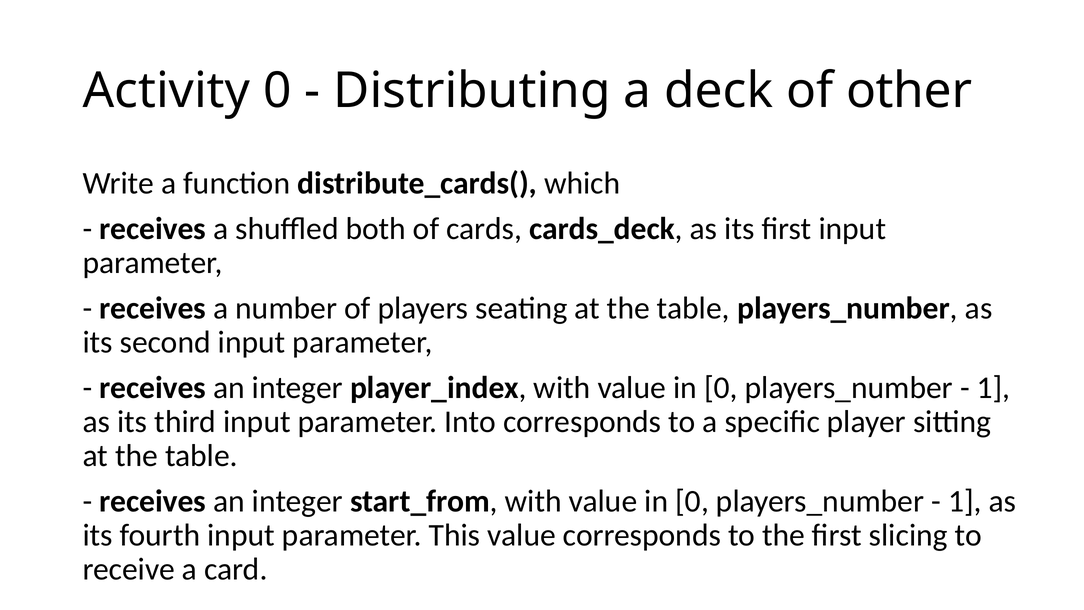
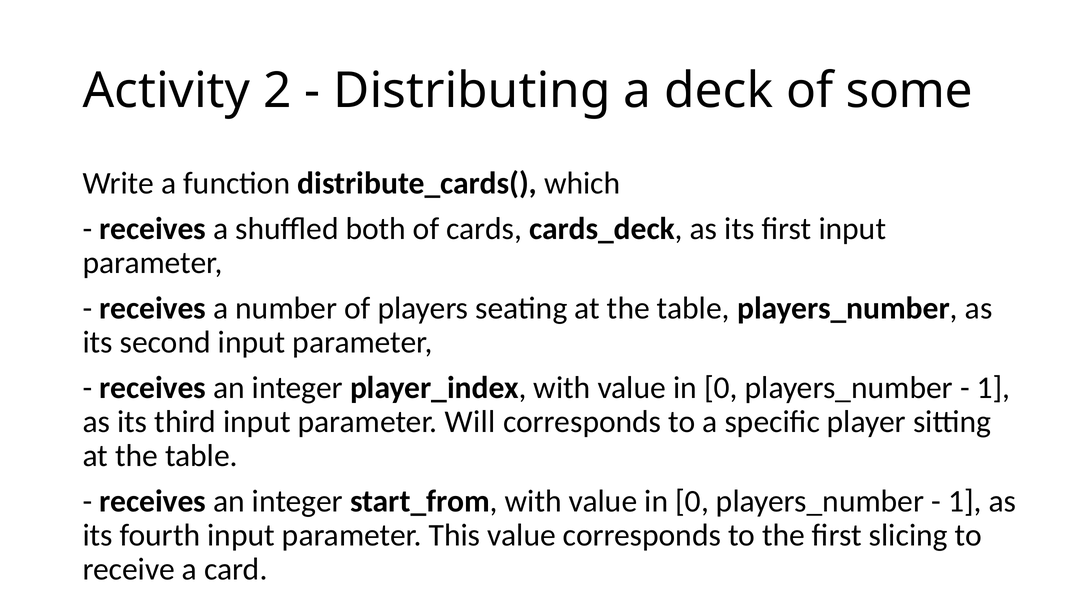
Activity 0: 0 -> 2 (277, 91)
other: other -> some (909, 91)
Into: Into -> Will (470, 422)
